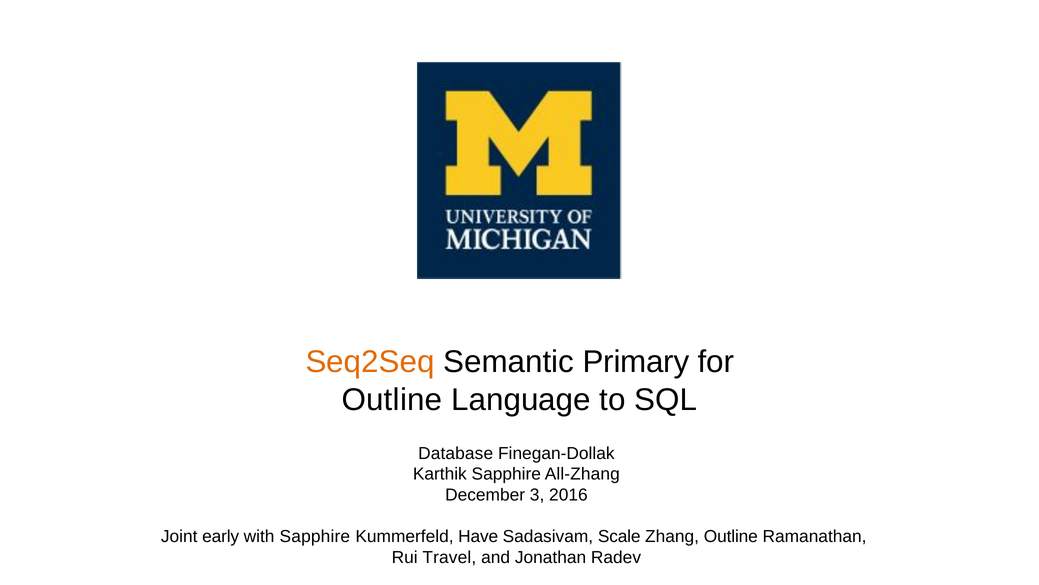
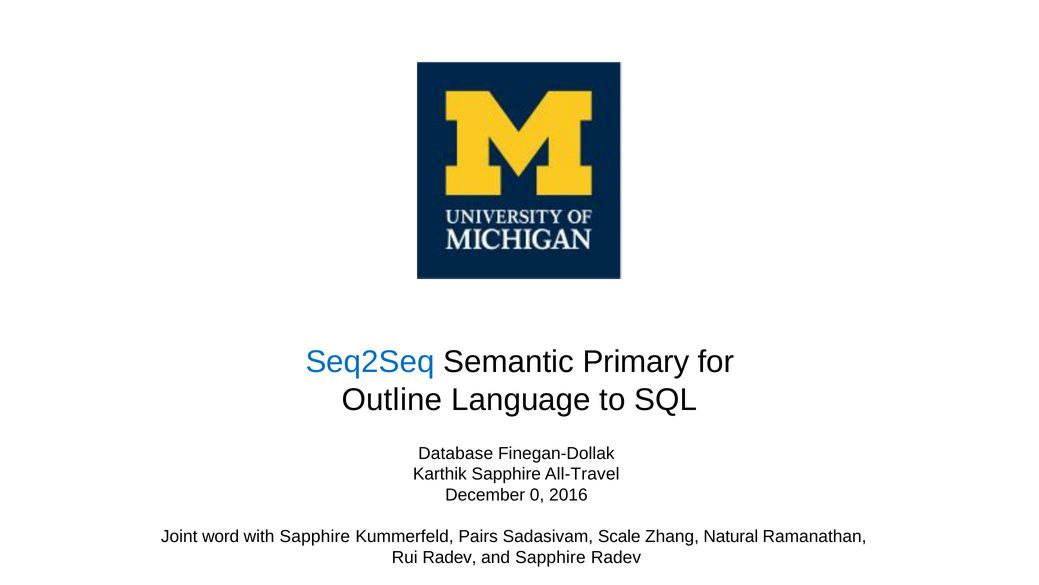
Seq2Seq colour: orange -> blue (370, 362)
All-Zhang: All-Zhang -> All-Travel (582, 474)
3: 3 -> 0 (537, 494)
early: early -> word (221, 536)
Have: Have -> Pairs (478, 536)
Zhang Outline: Outline -> Natural (731, 536)
Rui Travel: Travel -> Radev (449, 557)
and Jonathan: Jonathan -> Sapphire (550, 557)
